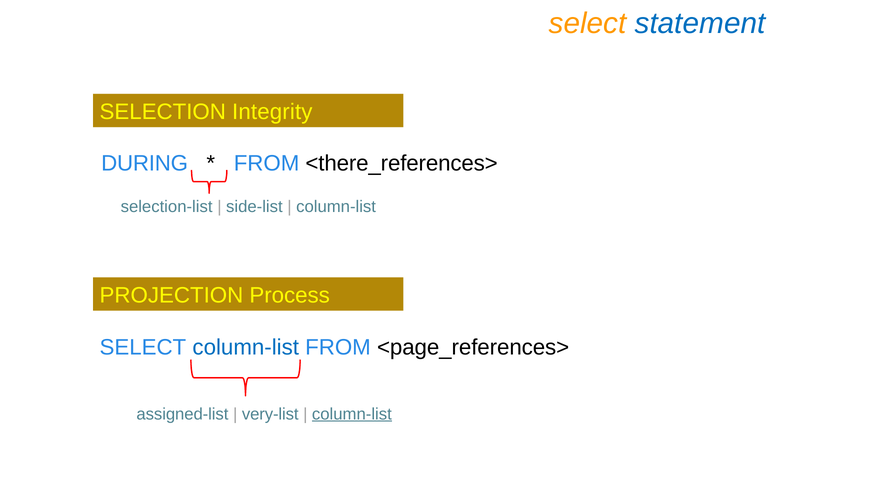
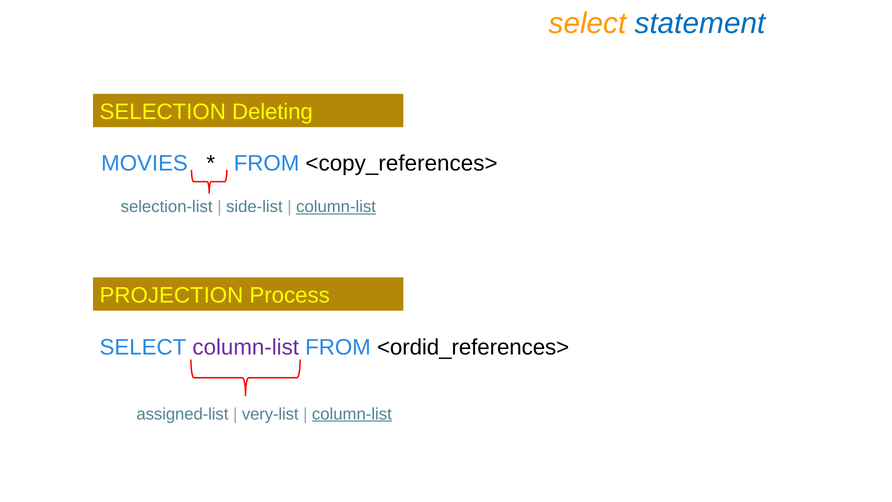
Integrity: Integrity -> Deleting (272, 112)
DURING: DURING -> MOVIES (145, 163)
<there_references>: <there_references> -> <copy_references> (401, 163)
column-list underline: none -> present (336, 207)
column-list colour: blue -> purple (246, 347)
<page_references>: <page_references> -> <ordid_references> (473, 347)
